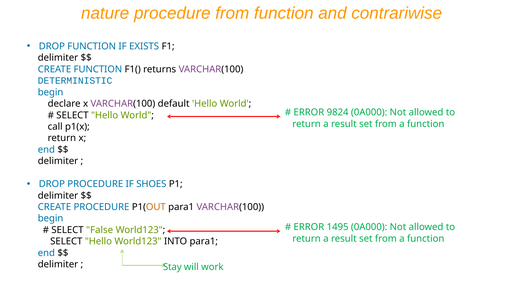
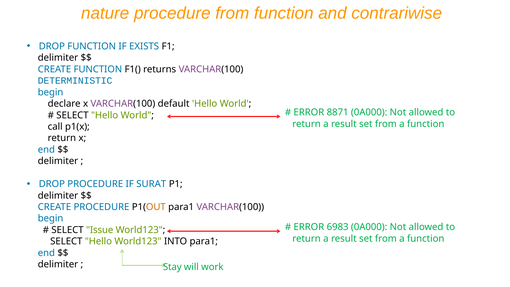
9824: 9824 -> 8871 (338, 112)
SHOES: SHOES -> SURAT (151, 184)
1495: 1495 -> 6983 (338, 227)
False: False -> Issue (100, 230)
